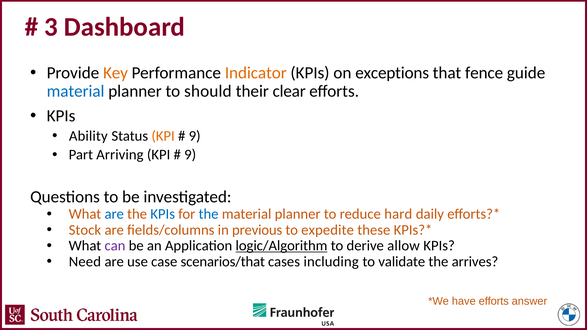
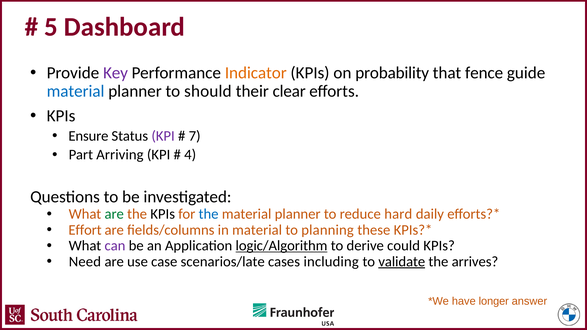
3: 3 -> 5 (51, 27)
Key colour: orange -> purple (116, 73)
exceptions: exceptions -> probability (392, 73)
Ability: Ability -> Ensure (88, 136)
KPI colour: orange -> purple (163, 136)
9: 9 -> 7 (195, 136)
9: 9 -> 4 (190, 155)
are colour: blue -> green (114, 214)
KPIs colour: blue -> black (163, 214)
Stock: Stock -> Effort (85, 230)
in previous: previous -> material (257, 230)
expedite: expedite -> planning (328, 230)
allow: allow -> could (404, 246)
scenarios/that: scenarios/that -> scenarios/late (223, 262)
validate underline: none -> present (402, 262)
have efforts: efforts -> longer (494, 301)
